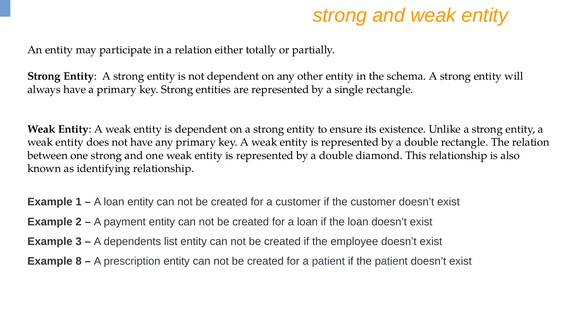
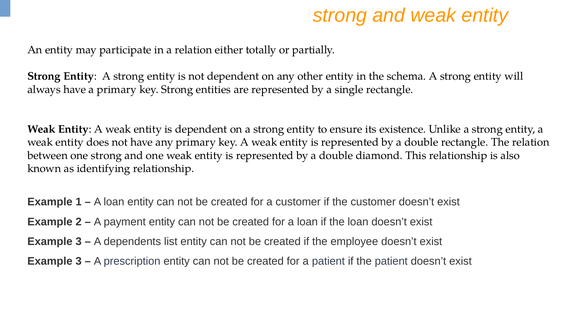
8: 8 -> 3 (79, 261)
